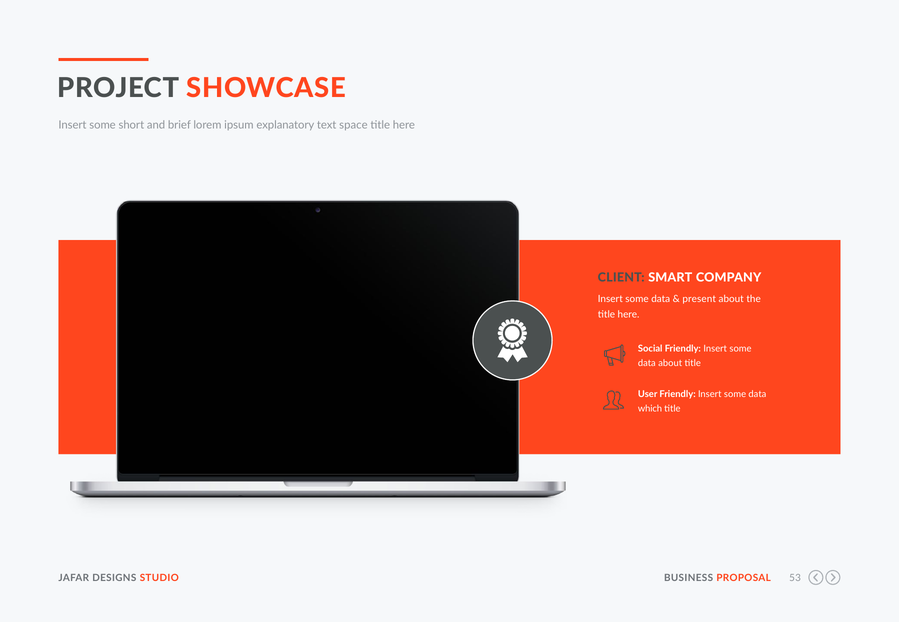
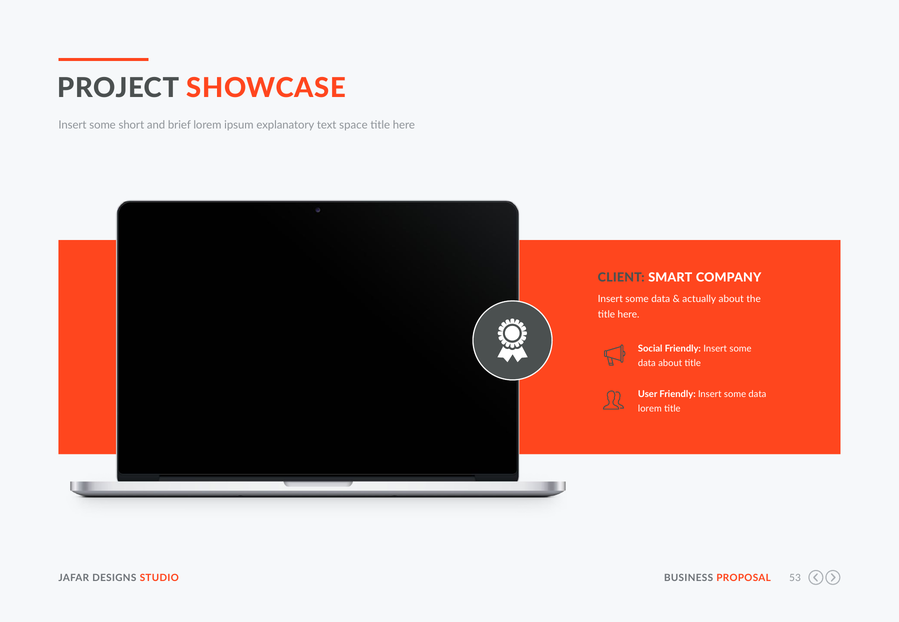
present: present -> actually (699, 299)
which: which -> lorem (650, 409)
